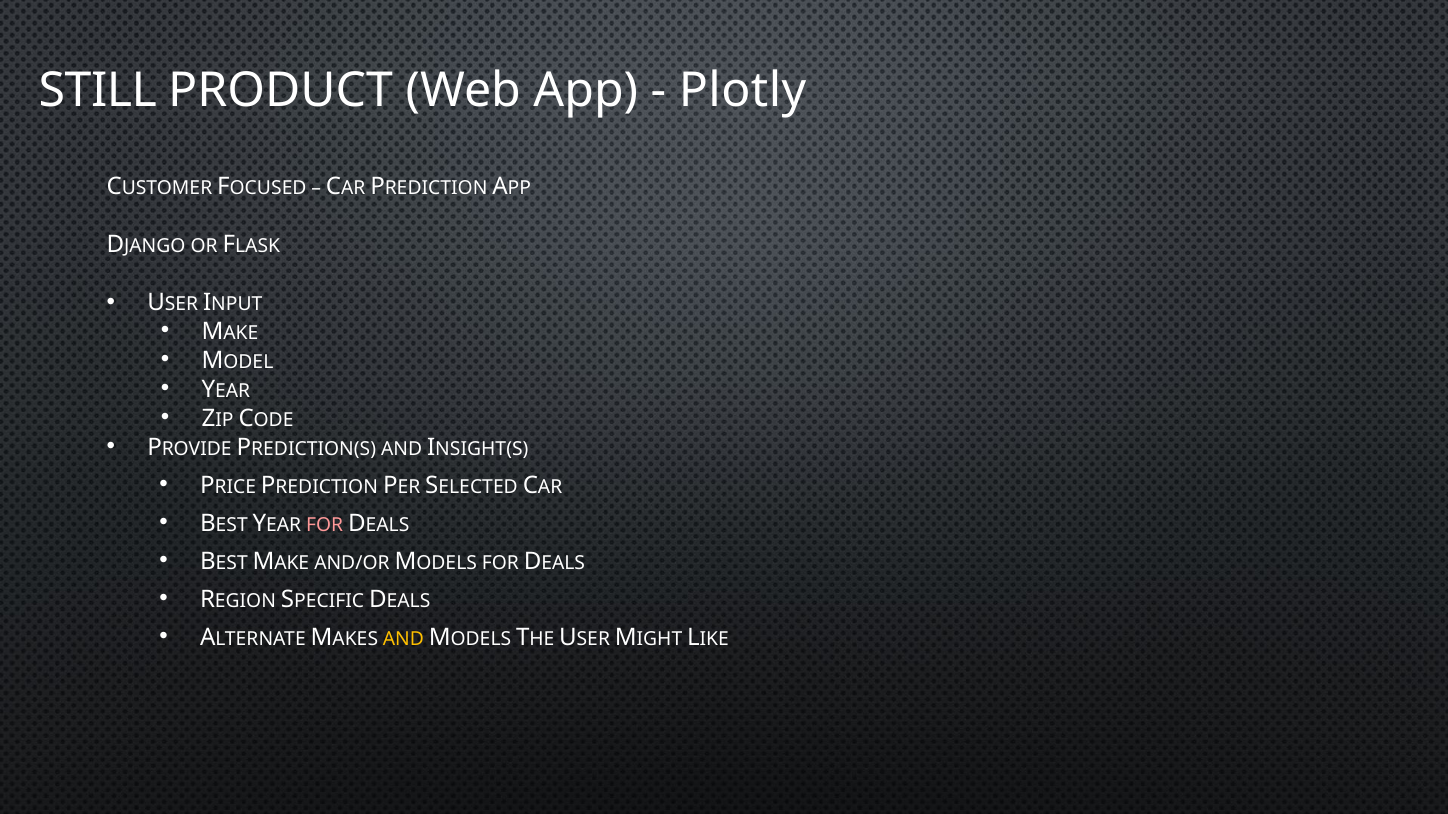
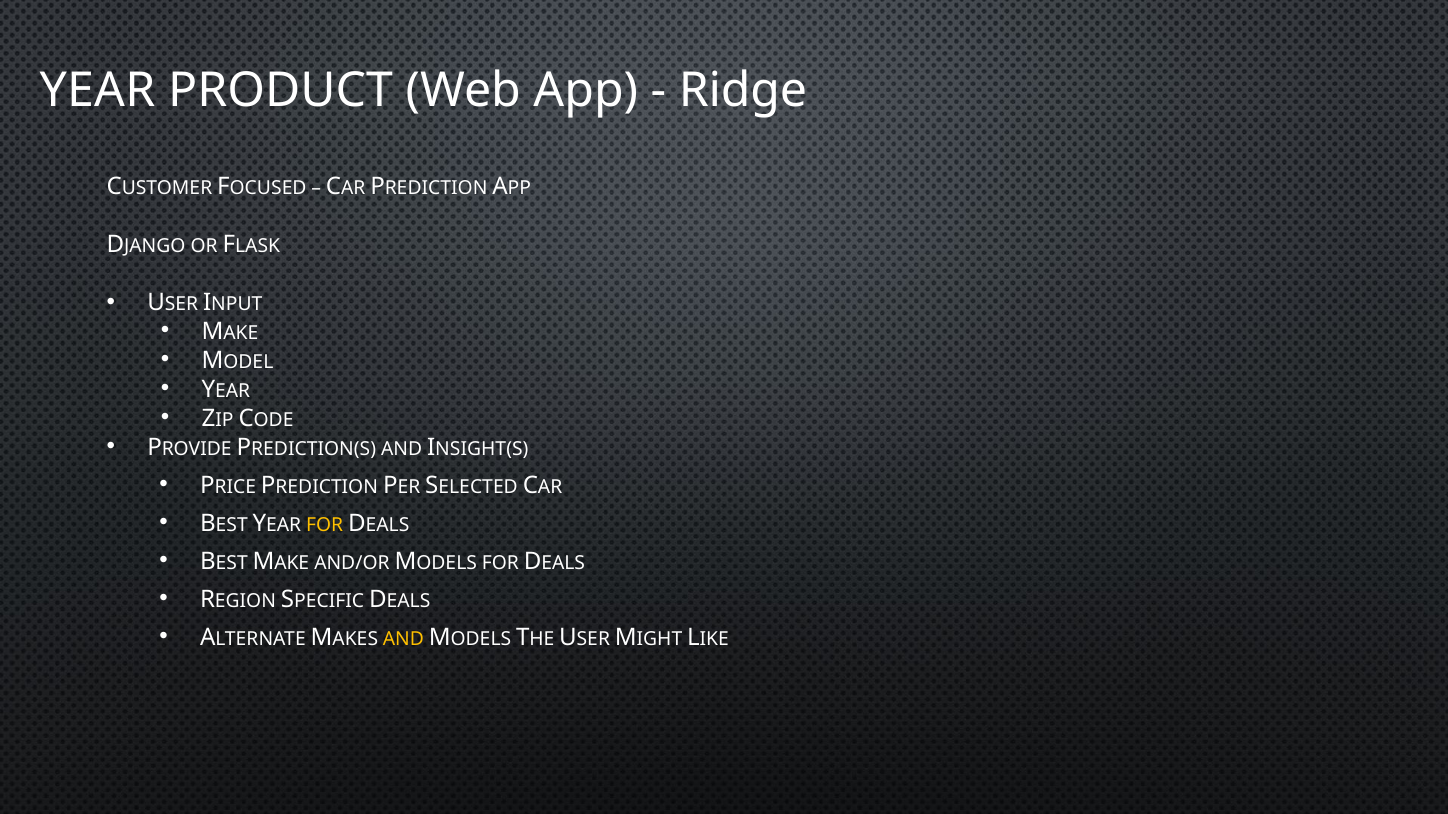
STILL: STILL -> YEAR (97, 90)
Plotly: Plotly -> Ridge (743, 90)
FOR colour: pink -> yellow (325, 525)
